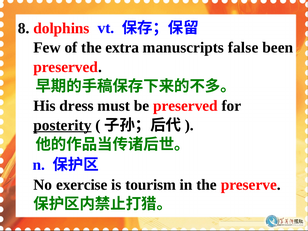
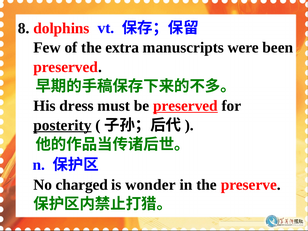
false: false -> were (243, 48)
preserved underline: none -> present (185, 106)
exercise: exercise -> charged (82, 185)
tourism: tourism -> wonder (150, 185)
